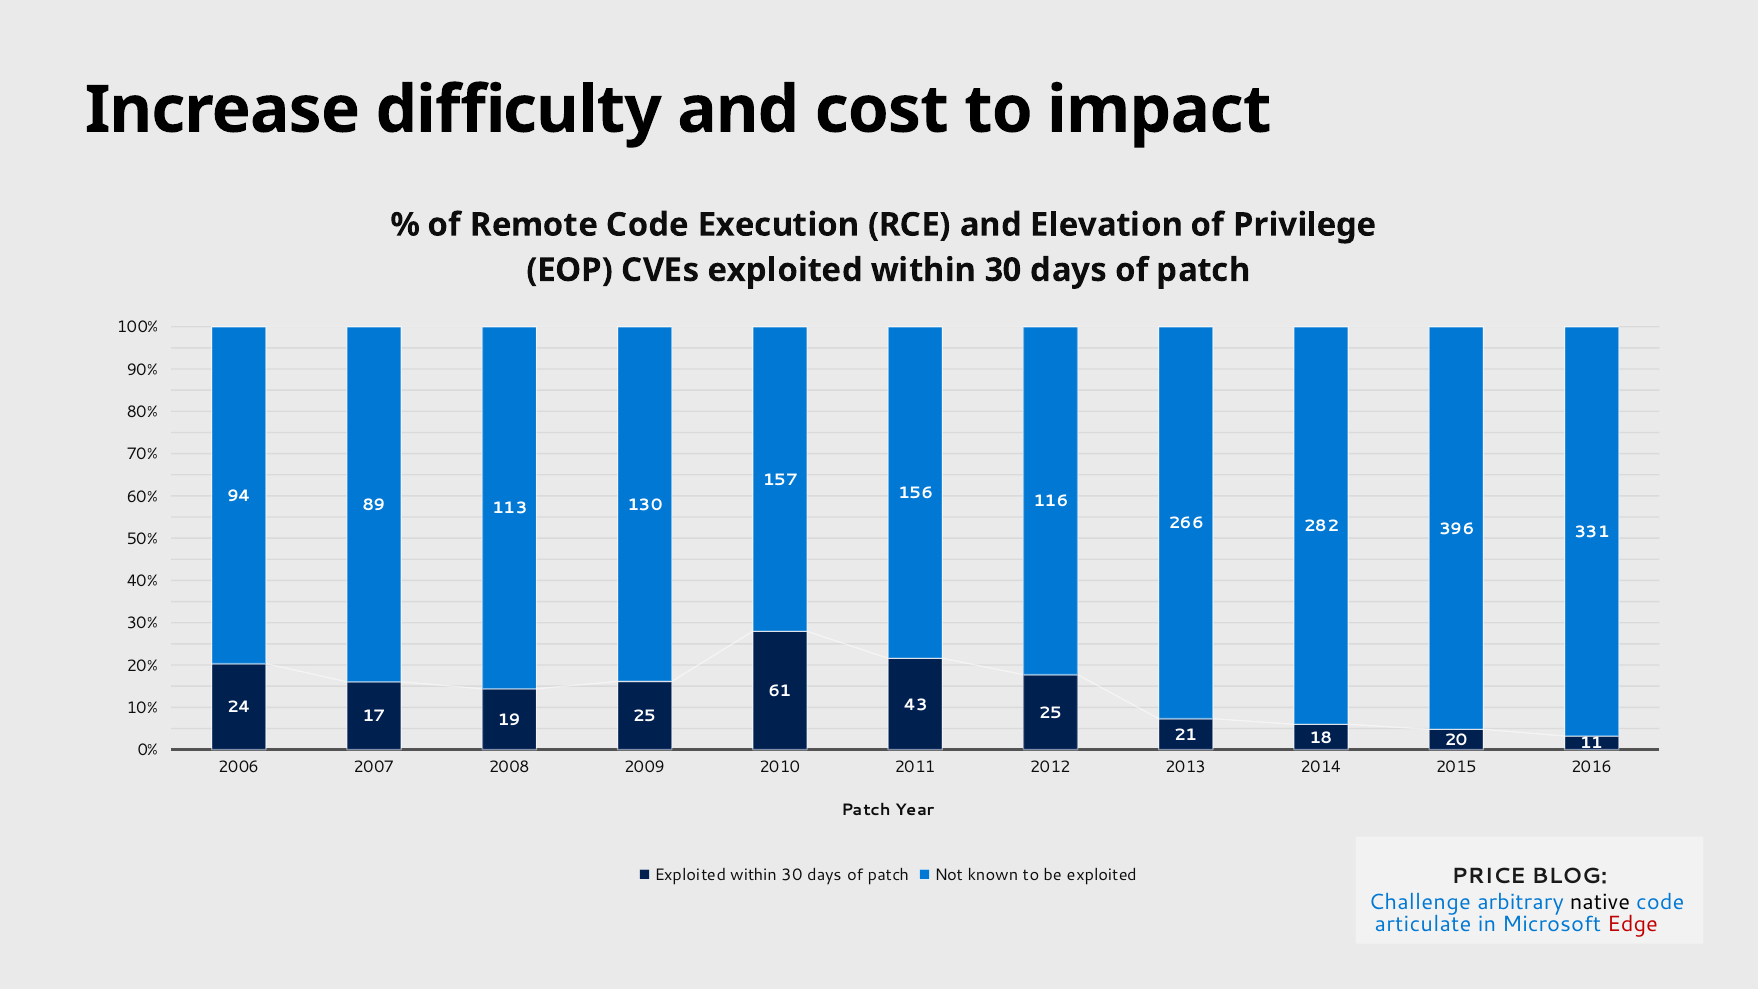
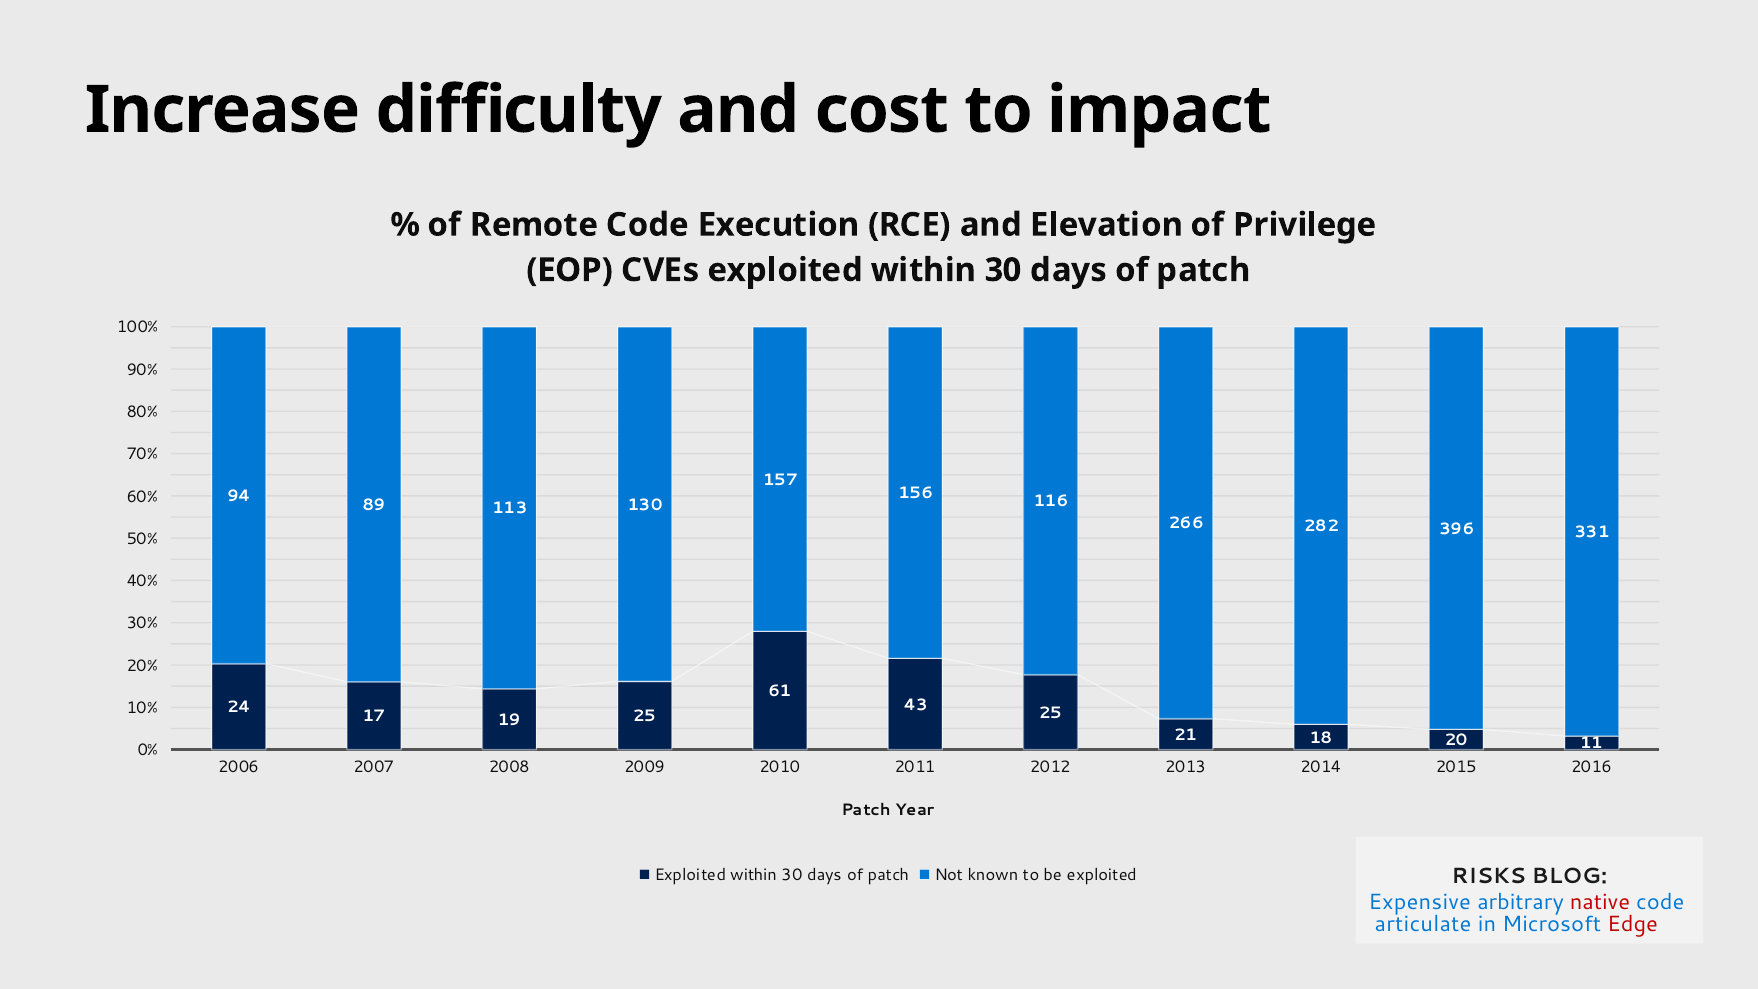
PRICE: PRICE -> RISKS (1489, 876)
Challenge: Challenge -> Expensive (1420, 902)
native colour: black -> red (1600, 902)
